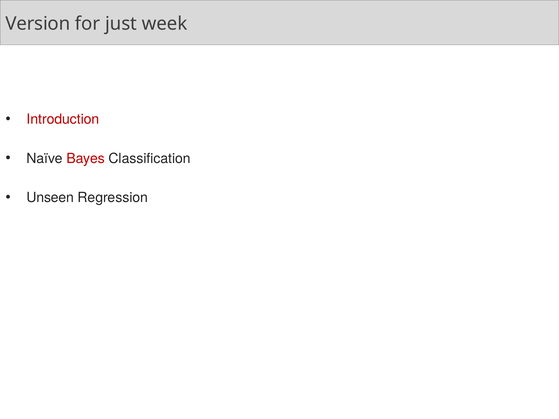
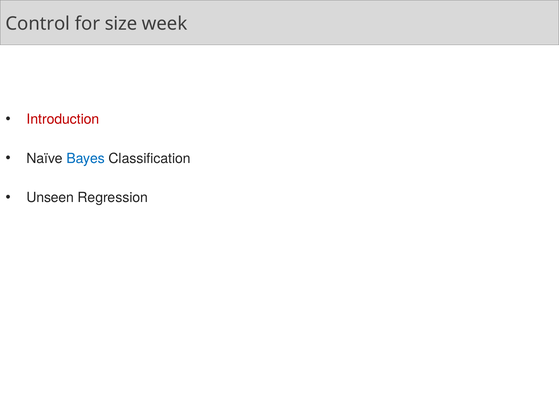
Version: Version -> Control (38, 24)
just: just -> size (121, 24)
Bayes colour: red -> blue (86, 159)
